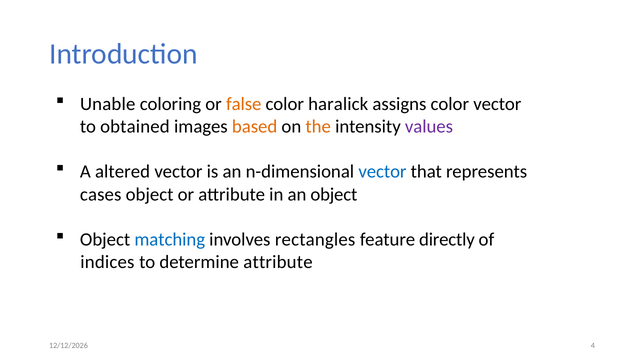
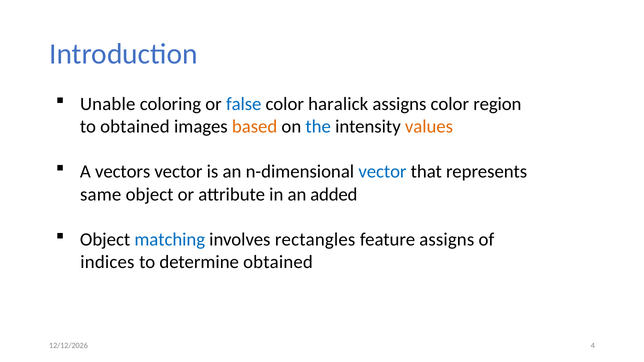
false colour: orange -> blue (244, 104)
color vector: vector -> region (497, 104)
the colour: orange -> blue (318, 127)
values colour: purple -> orange (429, 127)
altered: altered -> vectors (123, 172)
cases: cases -> same (101, 194)
an object: object -> added (334, 194)
feature directly: directly -> assigns (447, 240)
determine attribute: attribute -> obtained (278, 262)
